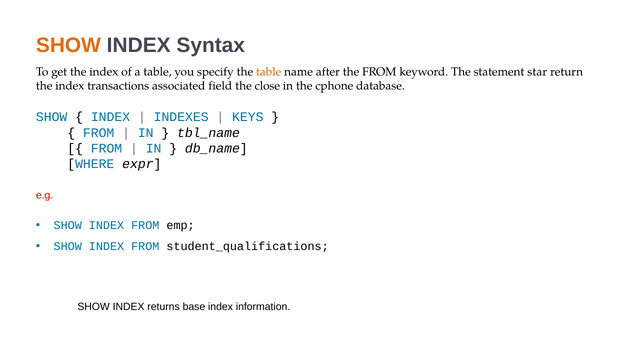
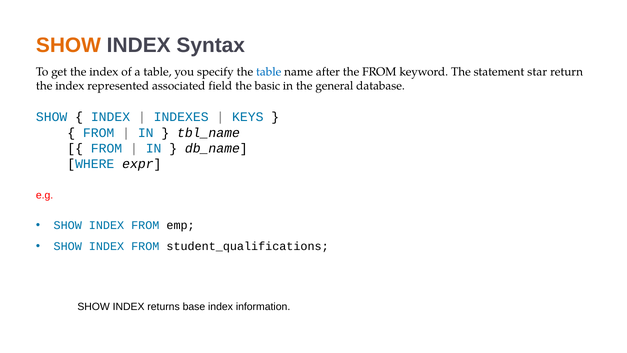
table colour: orange -> blue (269, 72)
transactions: transactions -> represented (118, 86)
close: close -> basic (267, 86)
cphone: cphone -> general (334, 86)
